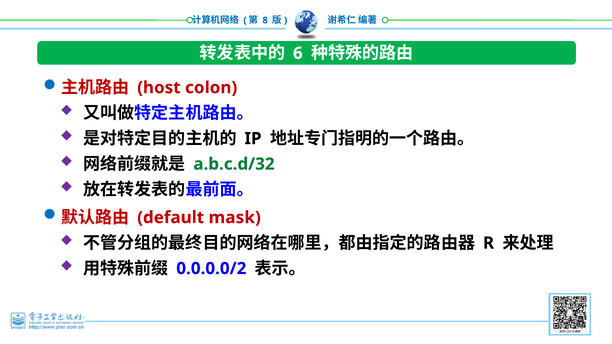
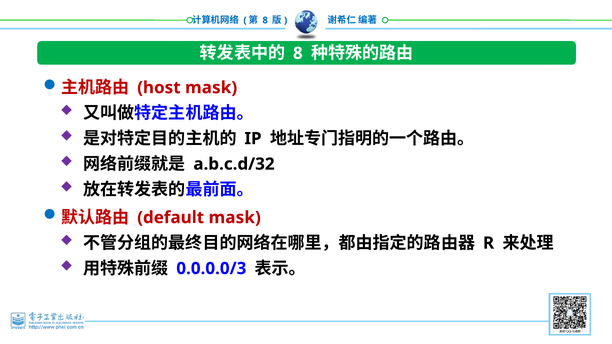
6: 6 -> 8 (298, 53)
host colon: colon -> mask (211, 88)
a.b.c.d/32 colour: green -> black (234, 164)
0.0.0.0/2: 0.0.0.0/2 -> 0.0.0.0/3 (211, 269)
